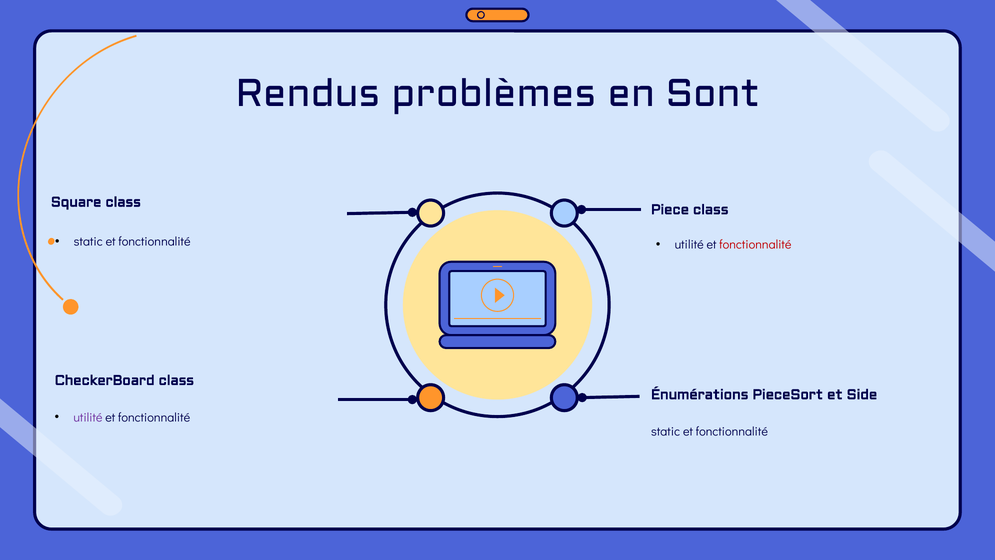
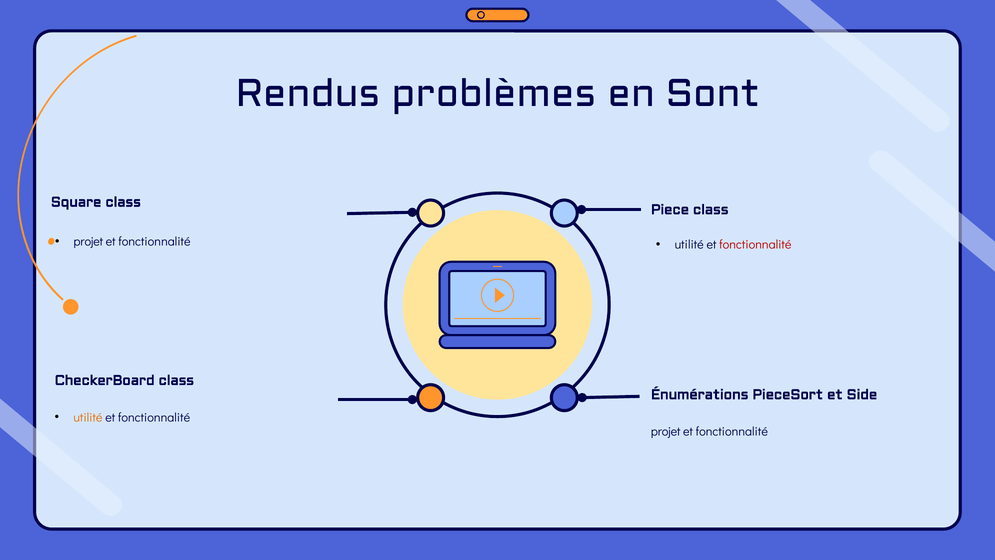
static: static -> projet (88, 241)
utilité colour: purple -> orange (88, 417)
static: static -> projet (666, 431)
